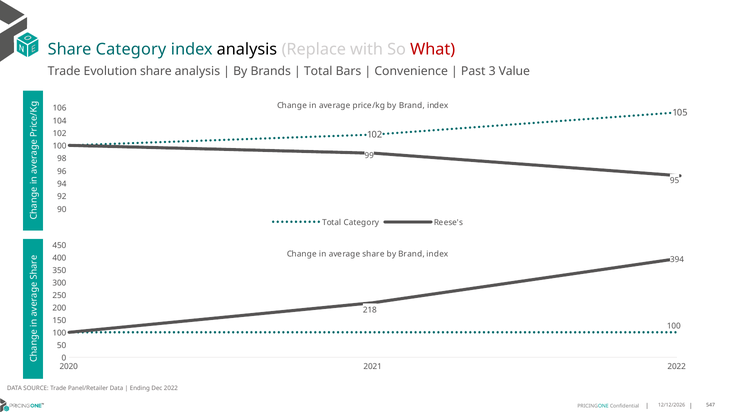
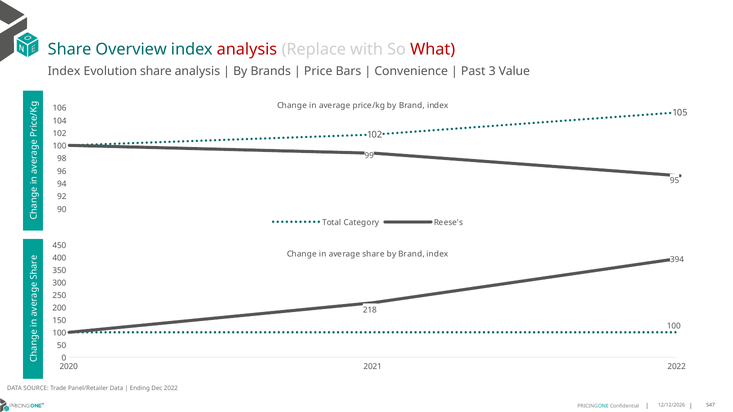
Share Category: Category -> Overview (131, 49)
analysis colour: black -> red (247, 49)
Trade: Trade -> Index (64, 71)
Total: Total -> Price (318, 71)
